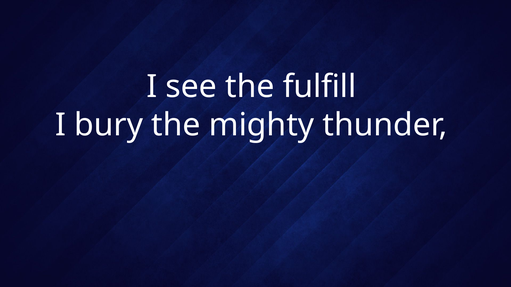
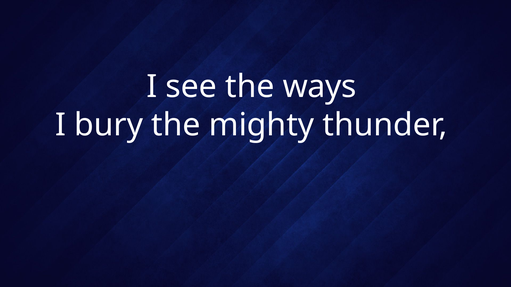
fulfill: fulfill -> ways (320, 87)
